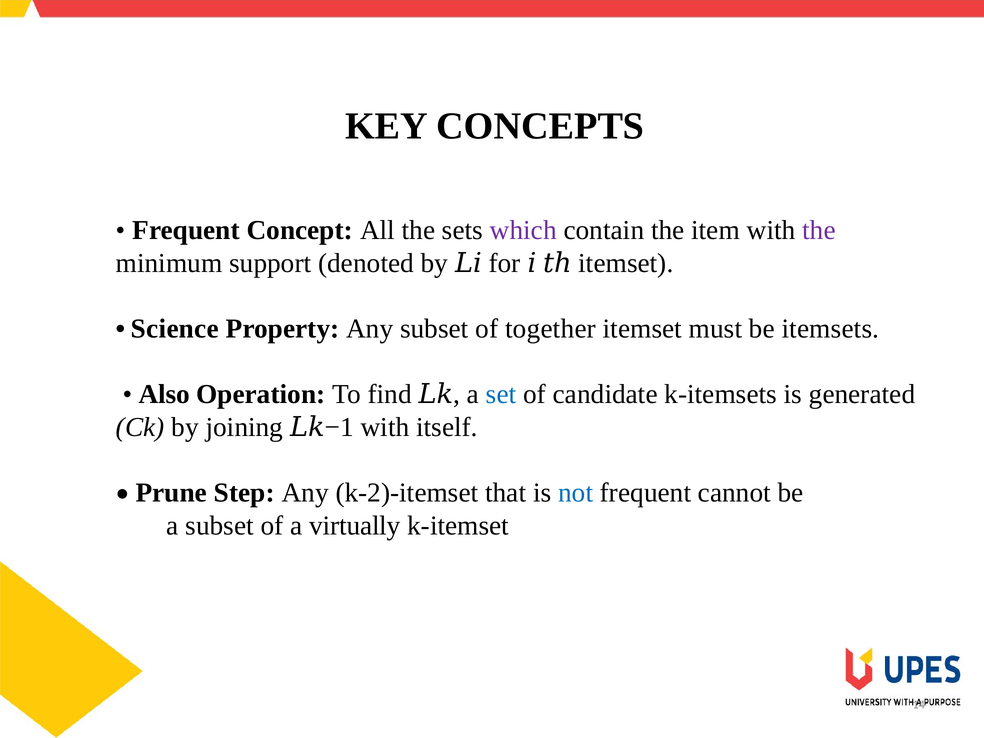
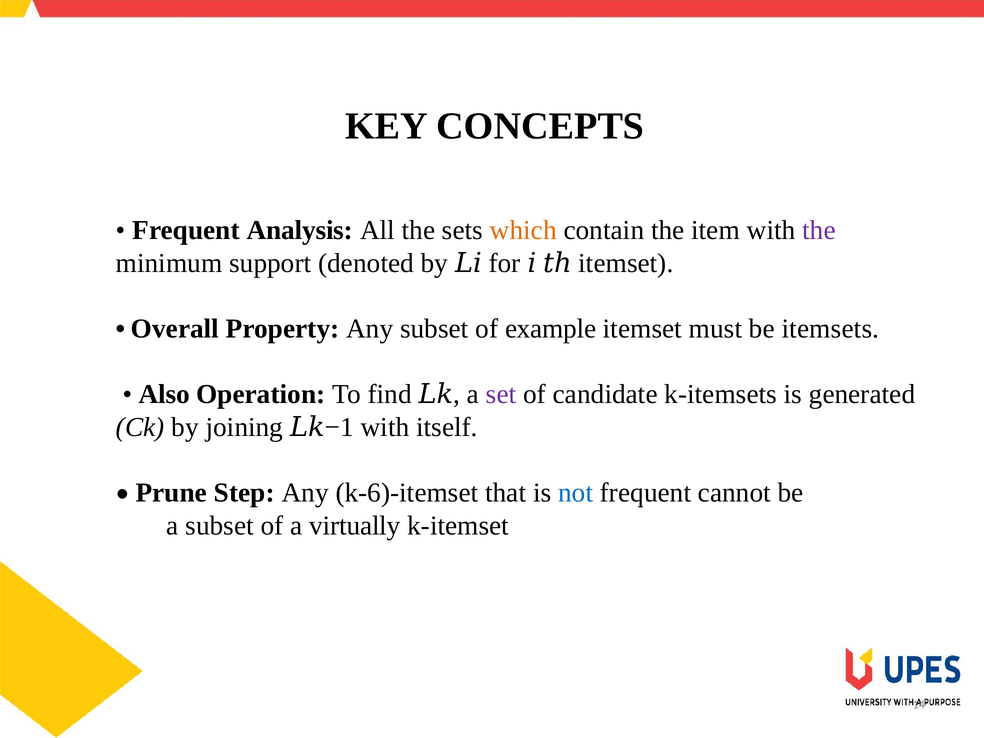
Concept: Concept -> Analysis (300, 230)
which colour: purple -> orange (523, 230)
Science: Science -> Overall (175, 329)
together: together -> example (551, 329)
set colour: blue -> purple (501, 394)
k-2)-itemset: k-2)-itemset -> k-6)-itemset (407, 493)
